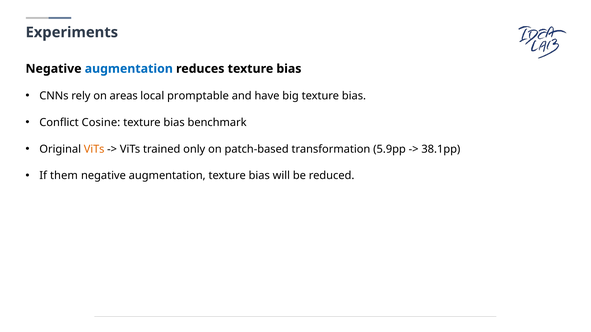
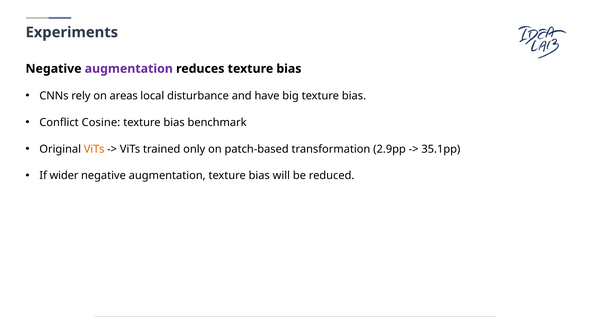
augmentation colour: blue -> purple (129, 69)
promptable: promptable -> disturbance (198, 96)
5.9pp: 5.9pp -> 2.9pp (390, 149)
38.1pp: 38.1pp -> 35.1pp (441, 149)
them: them -> wider (64, 176)
